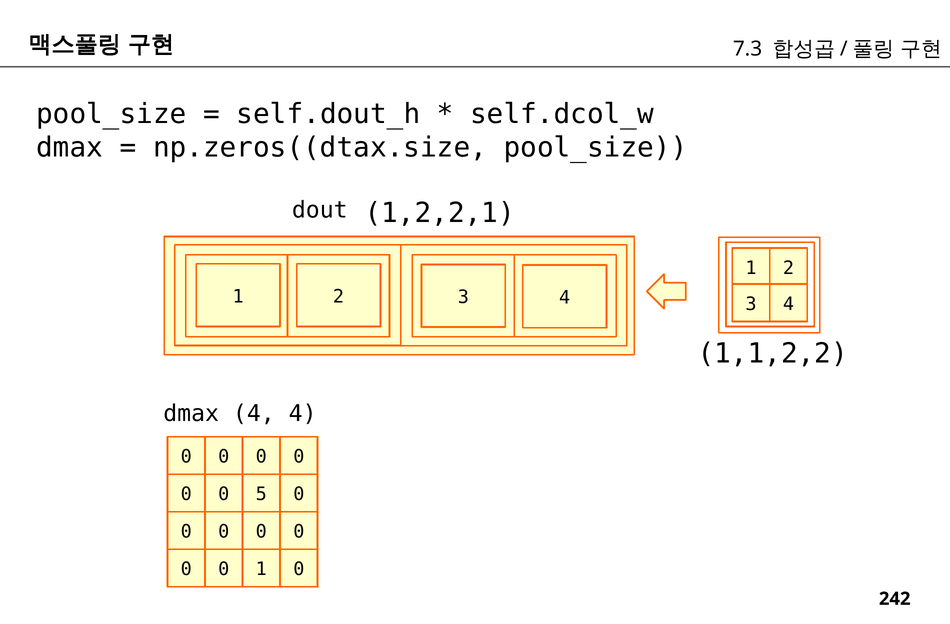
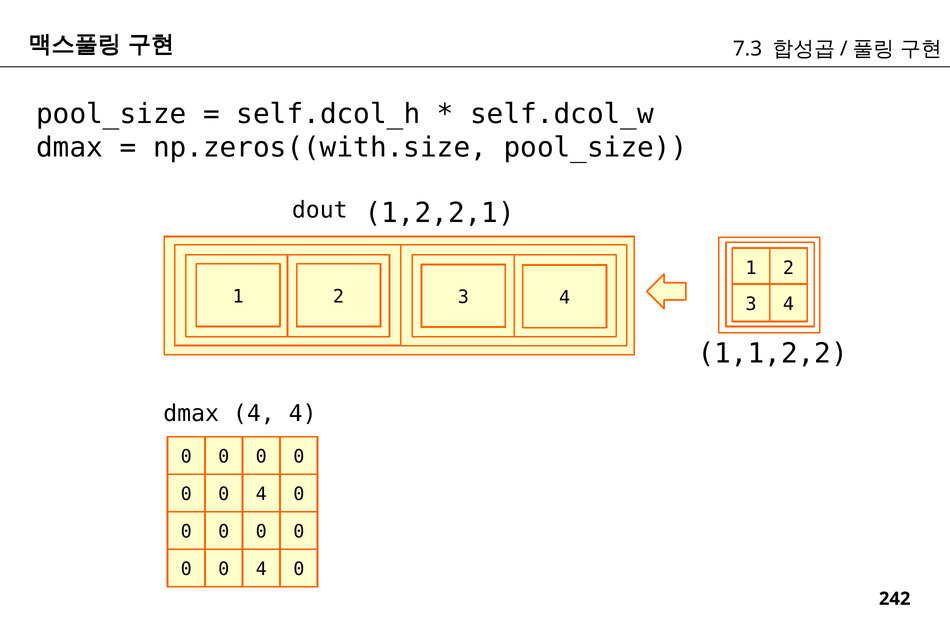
self.dout_h: self.dout_h -> self.dcol_h (328, 114)
np.zeros((dtax.size: np.zeros((dtax.size -> np.zeros((with.size (320, 148)
5: 5 -> 4 (261, 494)
1: 1 -> 4 (261, 569)
